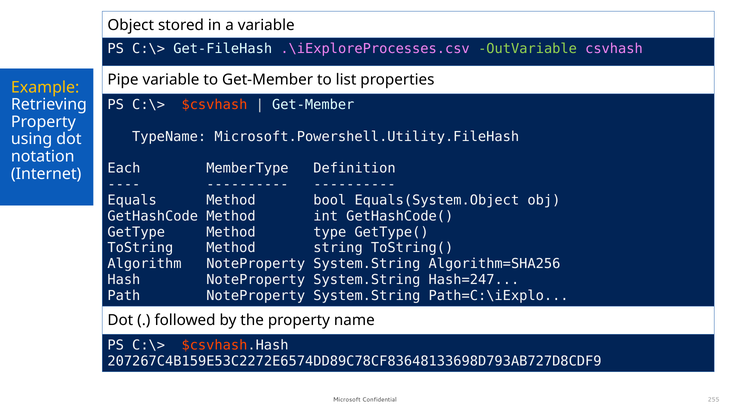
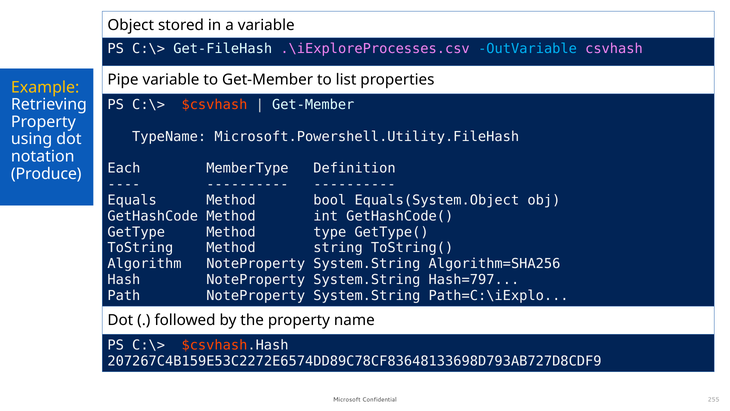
OutVariable colour: light green -> light blue (528, 48)
Internet: Internet -> Produce (46, 174)
Hash=247: Hash=247 -> Hash=797 (474, 279)
